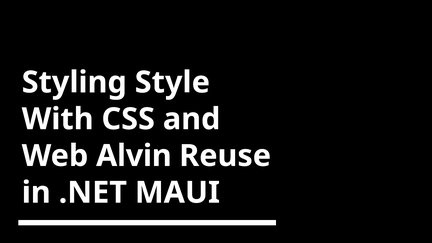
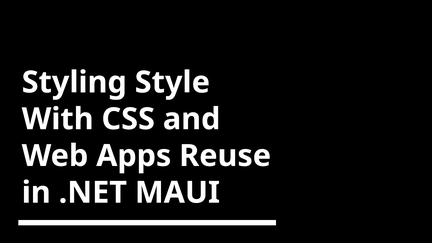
Alvin: Alvin -> Apps (134, 156)
